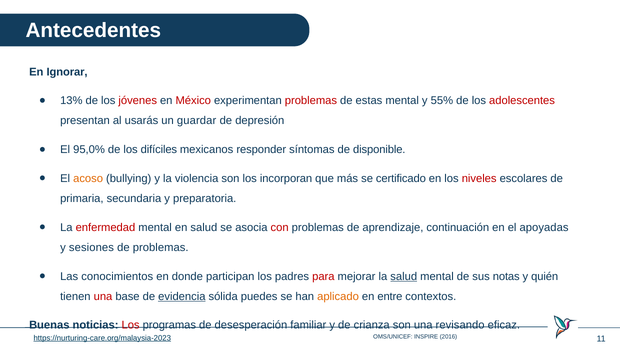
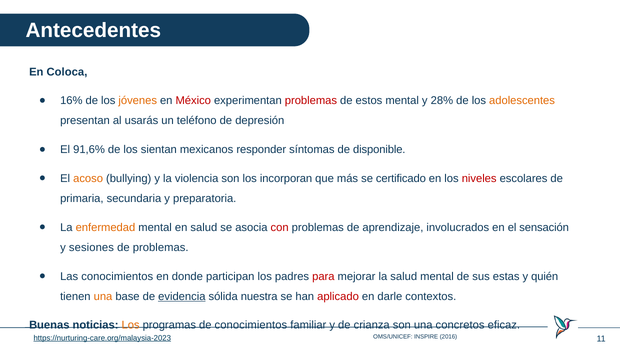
Ignorar: Ignorar -> Coloca (67, 72)
13%: 13% -> 16% (71, 101)
jóvenes colour: red -> orange (138, 101)
estas: estas -> estos (369, 101)
55%: 55% -> 28% (442, 101)
adolescentes colour: red -> orange (522, 101)
guardar: guardar -> teléfono (197, 121)
95,0%: 95,0% -> 91,6% (89, 149)
difíciles: difíciles -> sientan (159, 149)
enfermedad colour: red -> orange (105, 227)
continuación: continuación -> involucrados (458, 227)
apoyadas: apoyadas -> sensación (544, 227)
salud underline: present -> none (404, 276)
notas: notas -> estas (506, 276)
una colour: red -> orange (103, 296)
puedes: puedes -> nuestra (259, 296)
aplicado colour: orange -> red (338, 296)
entre: entre -> darle (390, 296)
Los colour: red -> orange (131, 325)
de desesperación: desesperación -> conocimientos (251, 325)
revisando: revisando -> concretos (460, 325)
